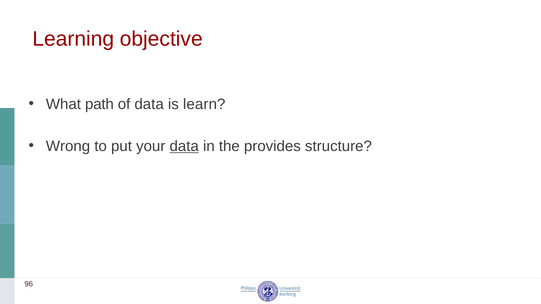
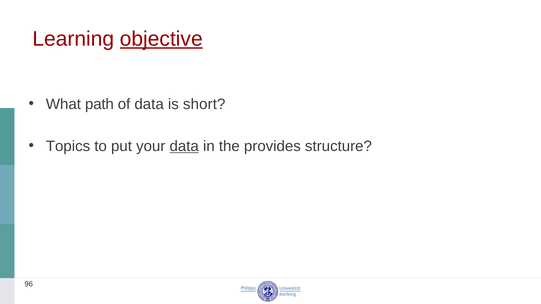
objective underline: none -> present (161, 39)
learn: learn -> short (204, 104)
Wrong: Wrong -> Topics (68, 146)
